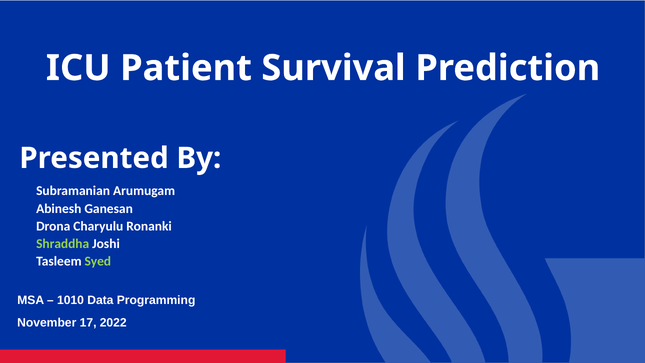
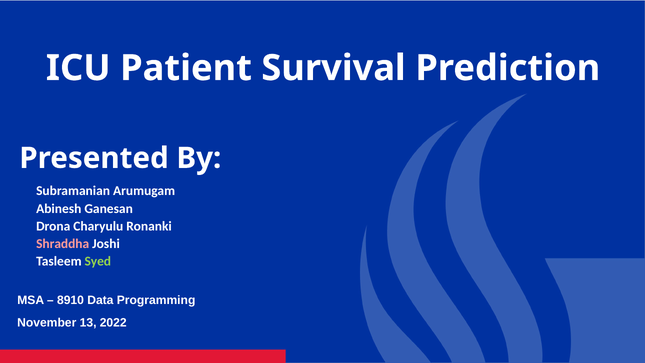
Shraddha colour: light green -> pink (63, 244)
1010: 1010 -> 8910 (70, 300)
17: 17 -> 13 (88, 322)
